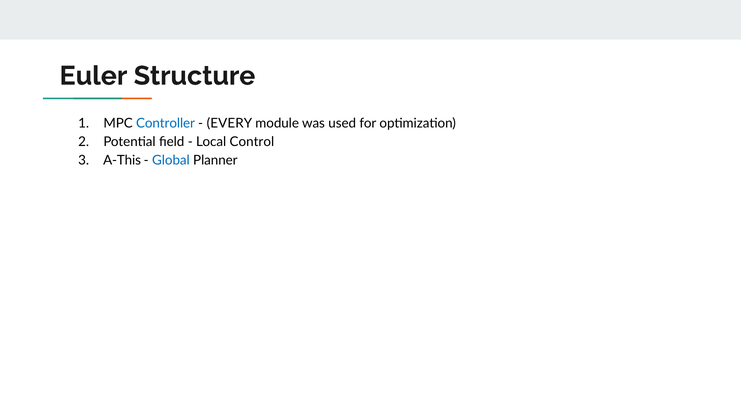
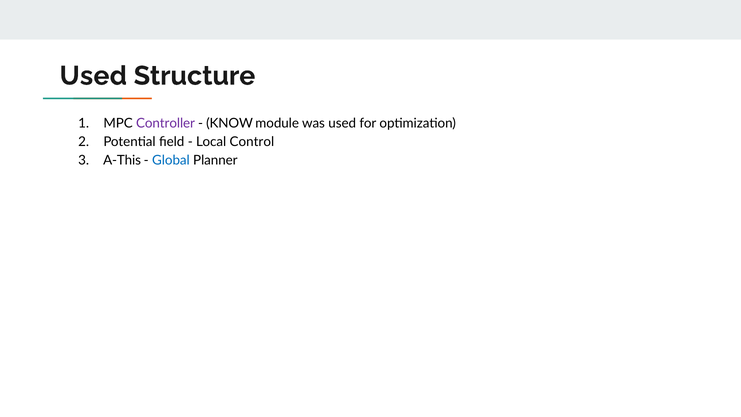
Euler: Euler -> Used (93, 76)
Controller colour: blue -> purple (166, 123)
EVERY: EVERY -> KNOW (230, 123)
